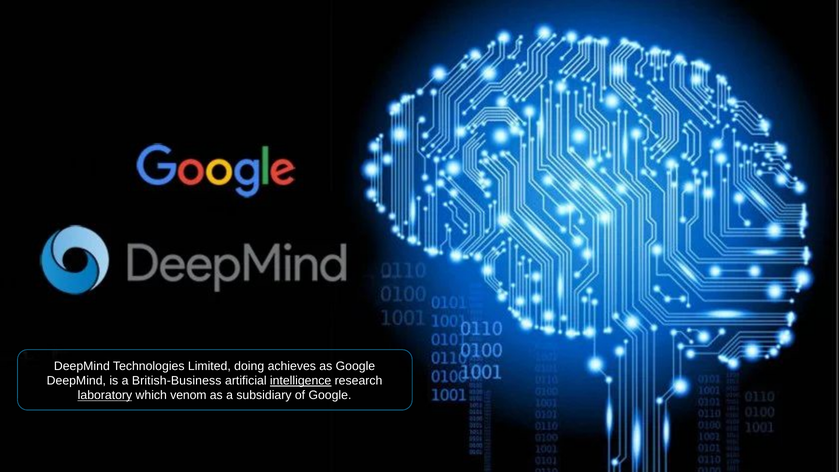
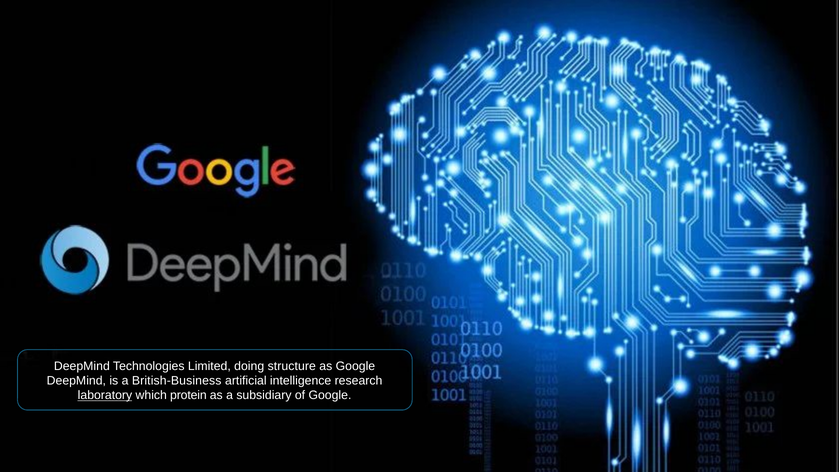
achieves: achieves -> structure (292, 366)
intelligence underline: present -> none (301, 381)
venom: venom -> protein (188, 395)
